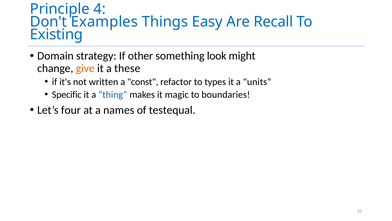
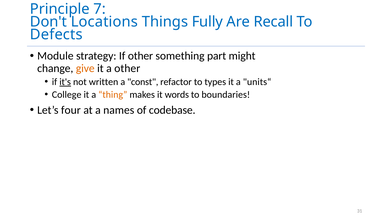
4: 4 -> 7 (100, 9)
Examples: Examples -> Locations (104, 22)
Easy: Easy -> Fully (207, 22)
Existing: Existing -> Defects (56, 34)
Domain: Domain -> Module (55, 56)
look: look -> part (217, 56)
a these: these -> other (127, 68)
it's underline: none -> present (65, 82)
Specific: Specific -> College (67, 94)
thing colour: blue -> orange (113, 94)
magic: magic -> words (177, 94)
testequal: testequal -> codebase (172, 110)
